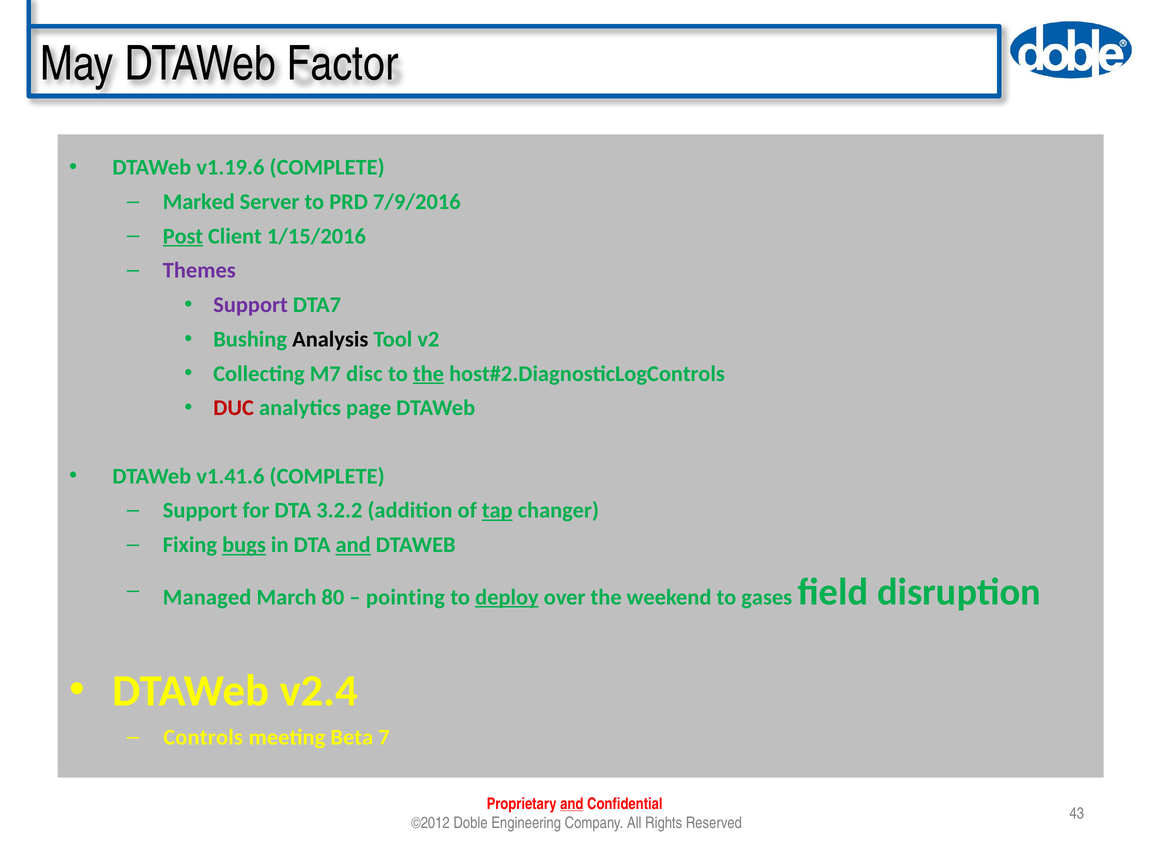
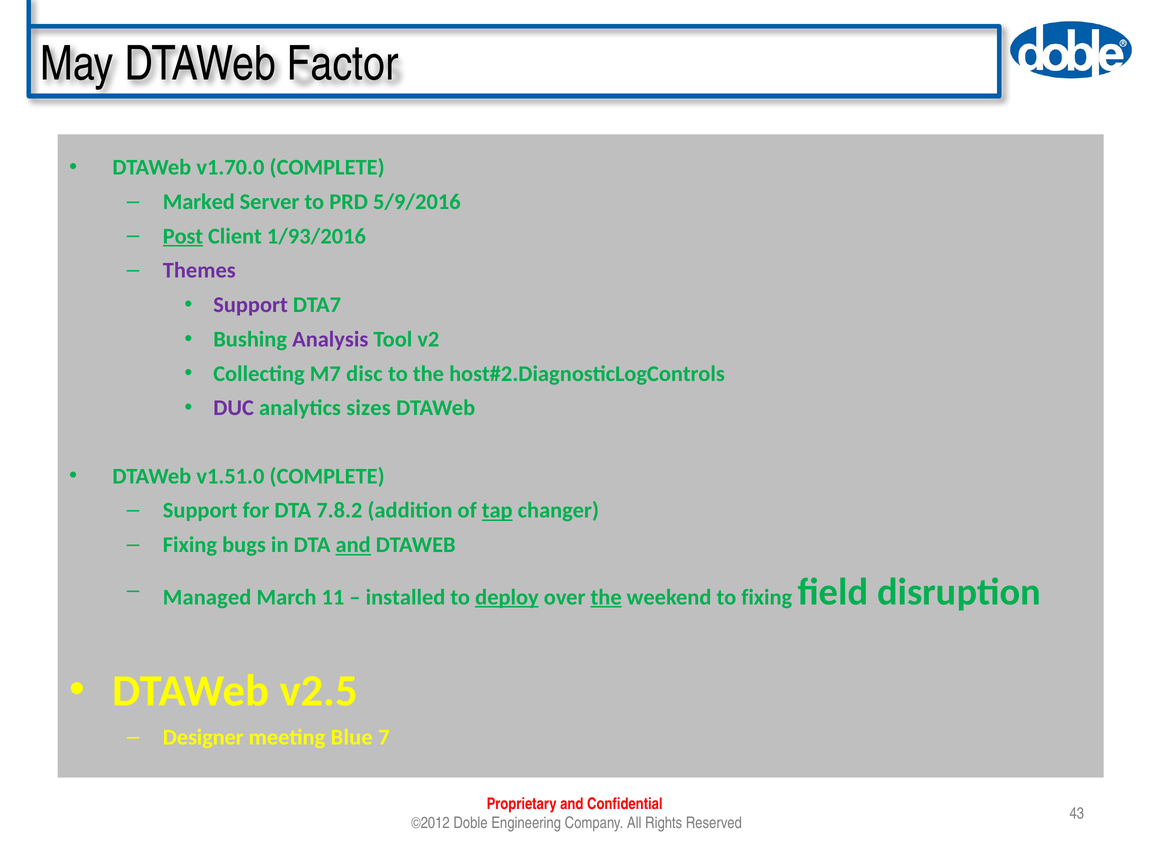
v1.19.6: v1.19.6 -> v1.70.0 (230, 168)
7/9/2016: 7/9/2016 -> 5/9/2016 (417, 202)
1/15/2016: 1/15/2016 -> 1/93/2016 (316, 236)
Analysis colour: black -> purple (330, 340)
the underline: present -> none (428, 374)
DUC colour: red -> purple (234, 408)
page: page -> sizes (369, 408)
v1.41.6: v1.41.6 -> v1.51.0 (230, 477)
3.2.2: 3.2.2 -> 7.8.2 (339, 511)
bugs underline: present -> none (244, 545)
80: 80 -> 11 (333, 598)
pointing: pointing -> installed (406, 598)
the underline: none -> present (606, 598)
to gases: gases -> fixing (767, 598)
v2.4: v2.4 -> v2.5 (319, 692)
Controls: Controls -> Designer (203, 738)
Beta: Beta -> Blue (352, 738)
and underline: present -> none (572, 805)
